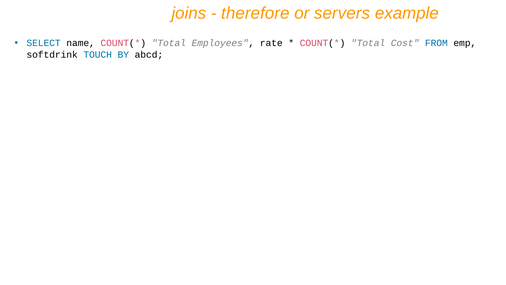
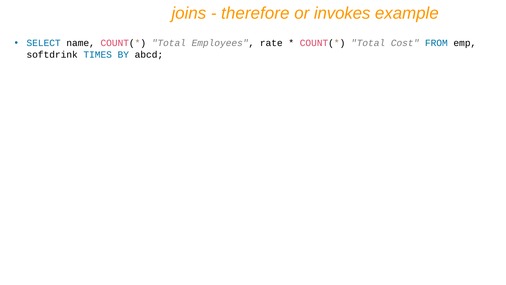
servers: servers -> invokes (342, 13)
TOUCH: TOUCH -> TIMES (98, 54)
